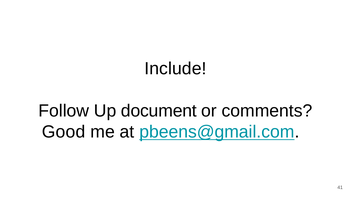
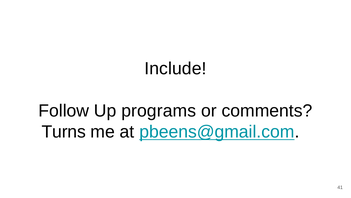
document: document -> programs (159, 110)
Good: Good -> Turns (64, 132)
